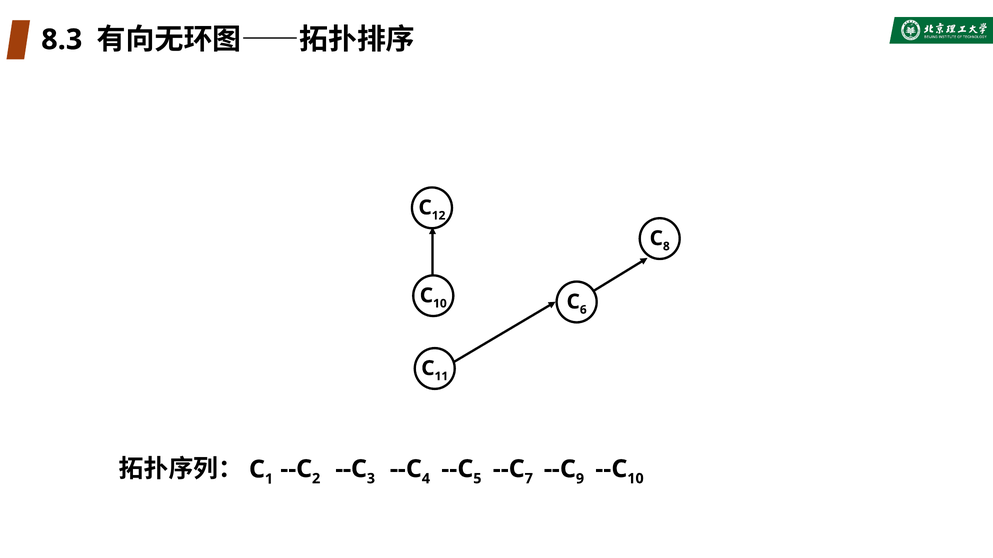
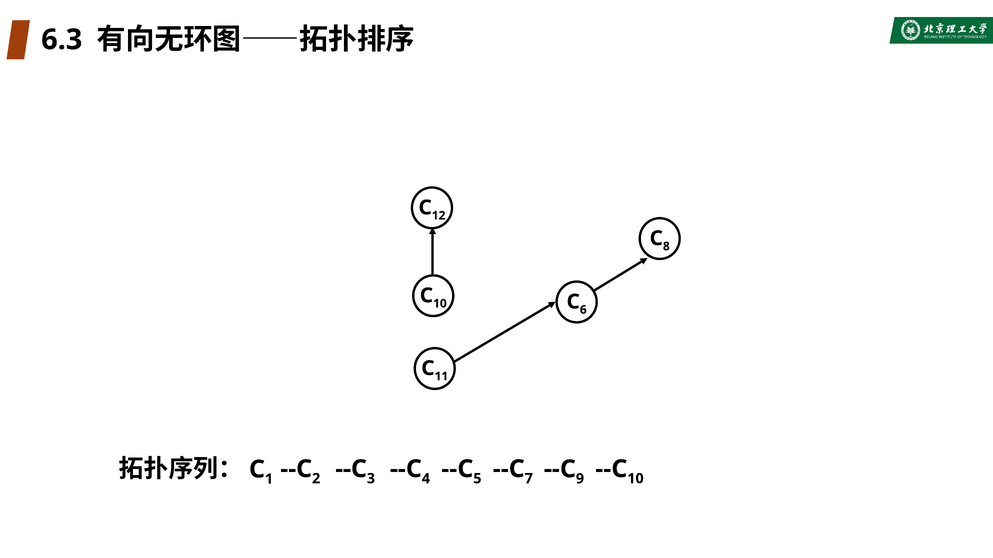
8.3: 8.3 -> 6.3 (62, 40)
